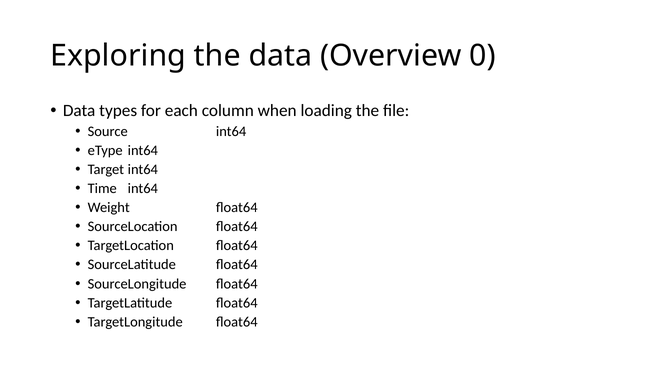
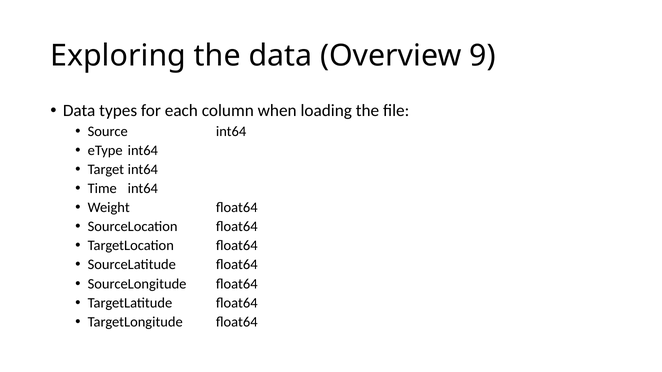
0: 0 -> 9 (483, 56)
